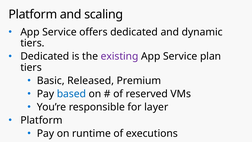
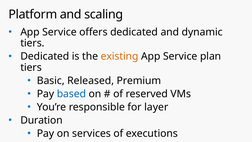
existing colour: purple -> orange (120, 56)
Platform: Platform -> Duration (42, 120)
runtime: runtime -> services (91, 133)
